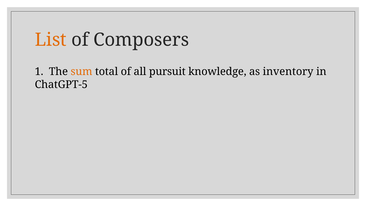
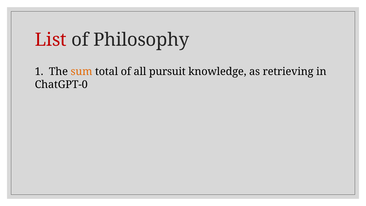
List colour: orange -> red (51, 40)
Composers: Composers -> Philosophy (141, 40)
inventory: inventory -> retrieving (288, 72)
ChatGPT-5: ChatGPT-5 -> ChatGPT-0 (61, 84)
